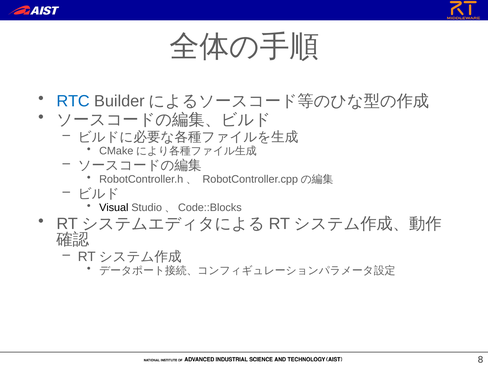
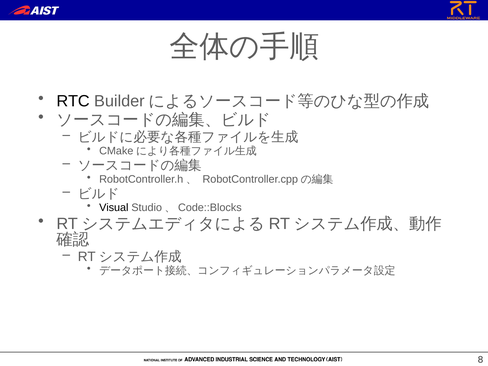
RTC colour: blue -> black (73, 101)
